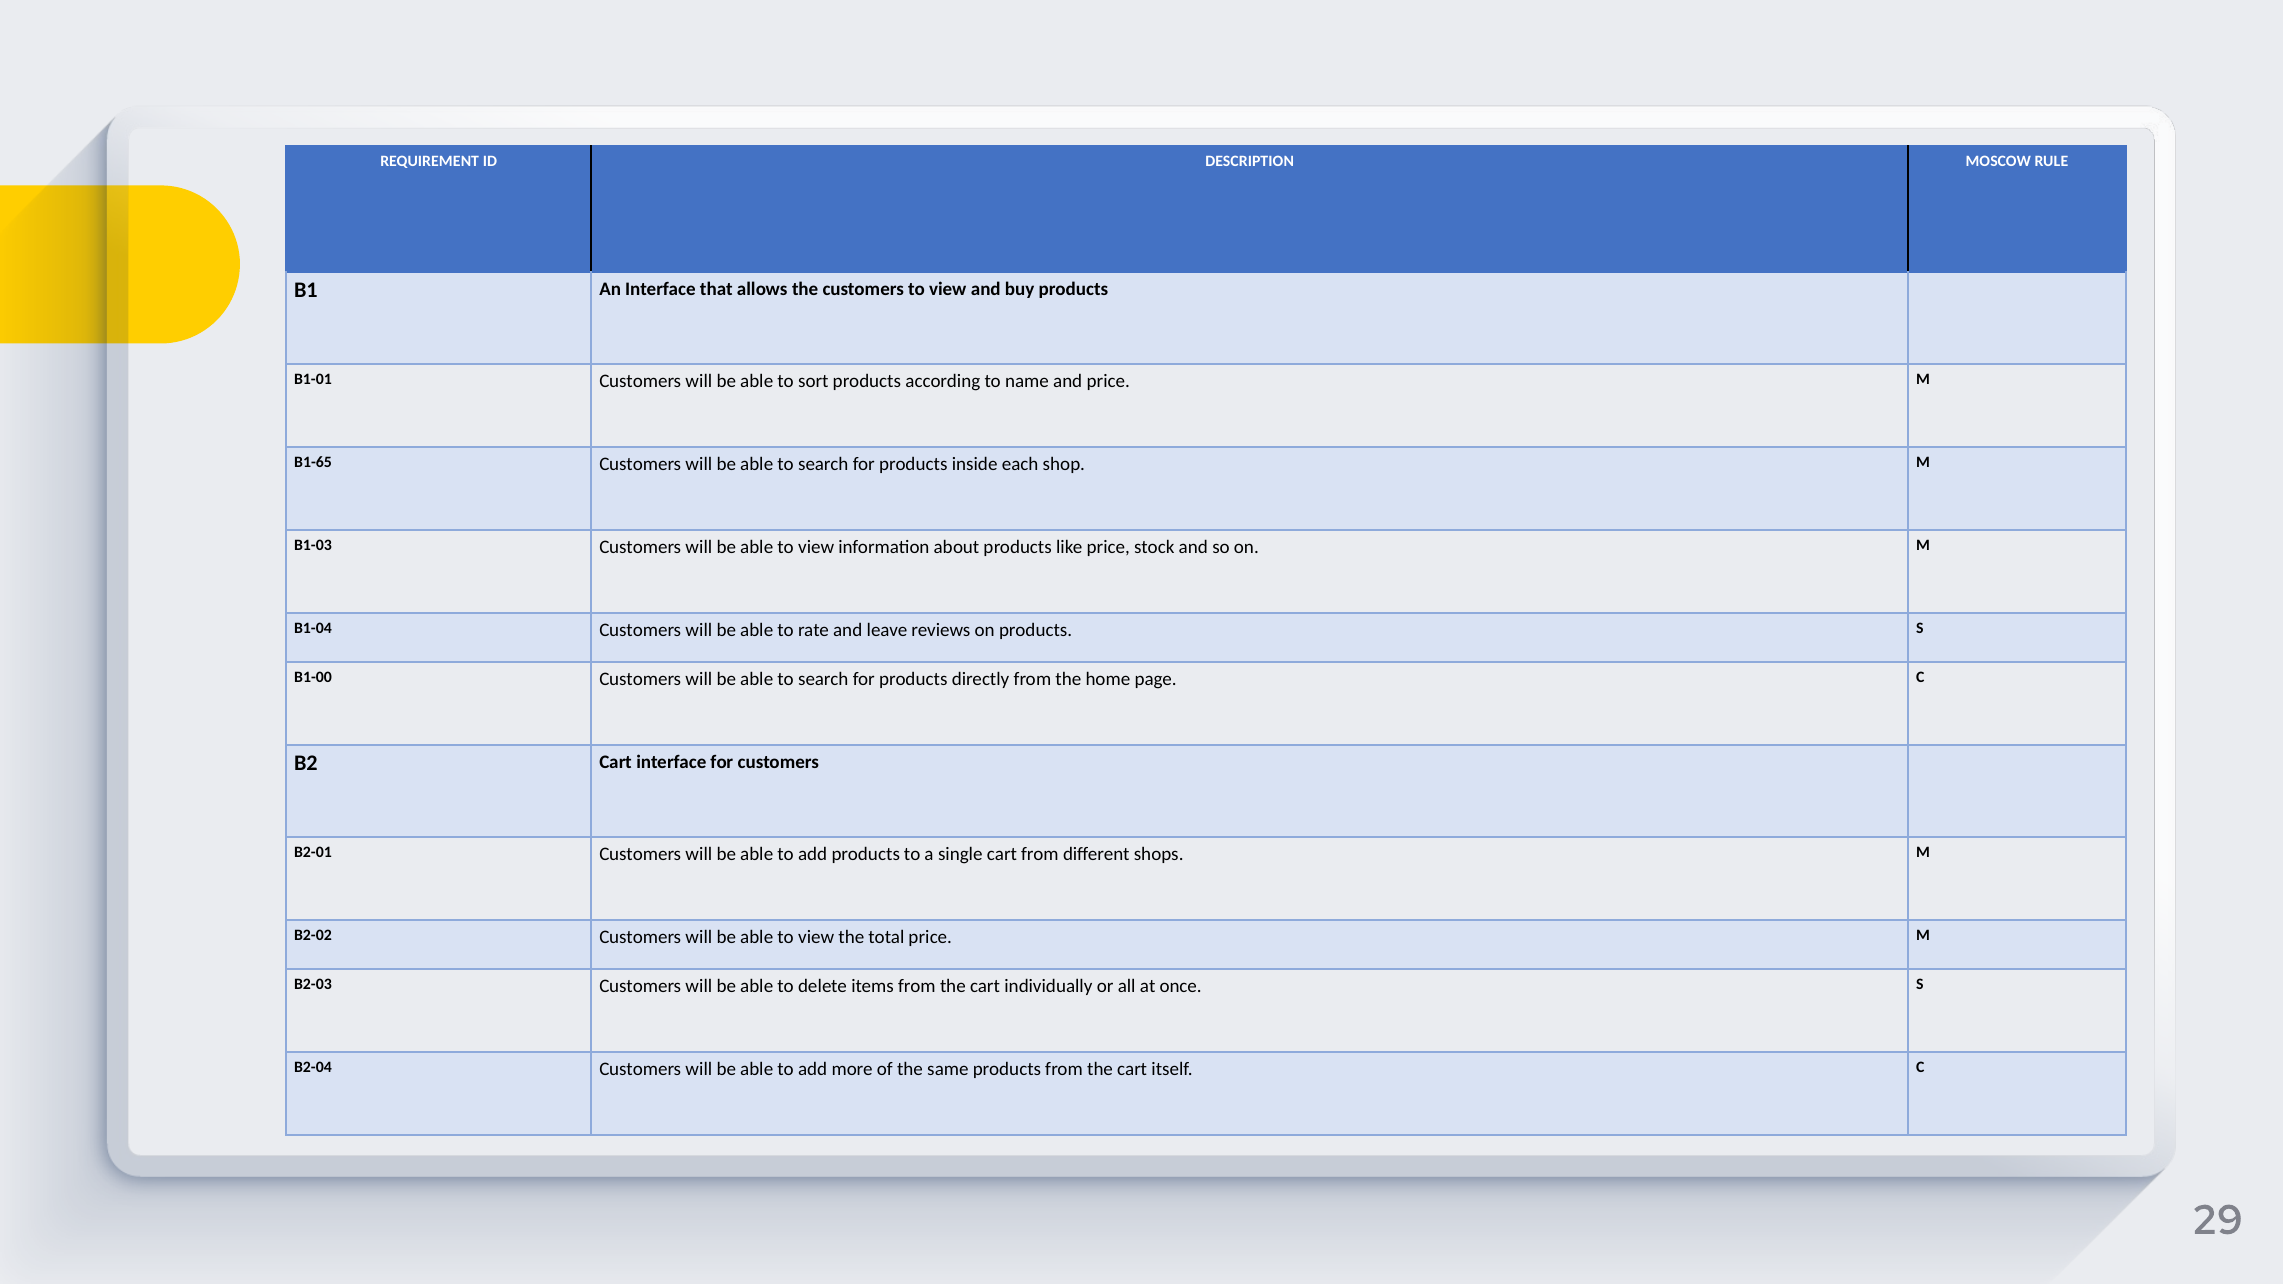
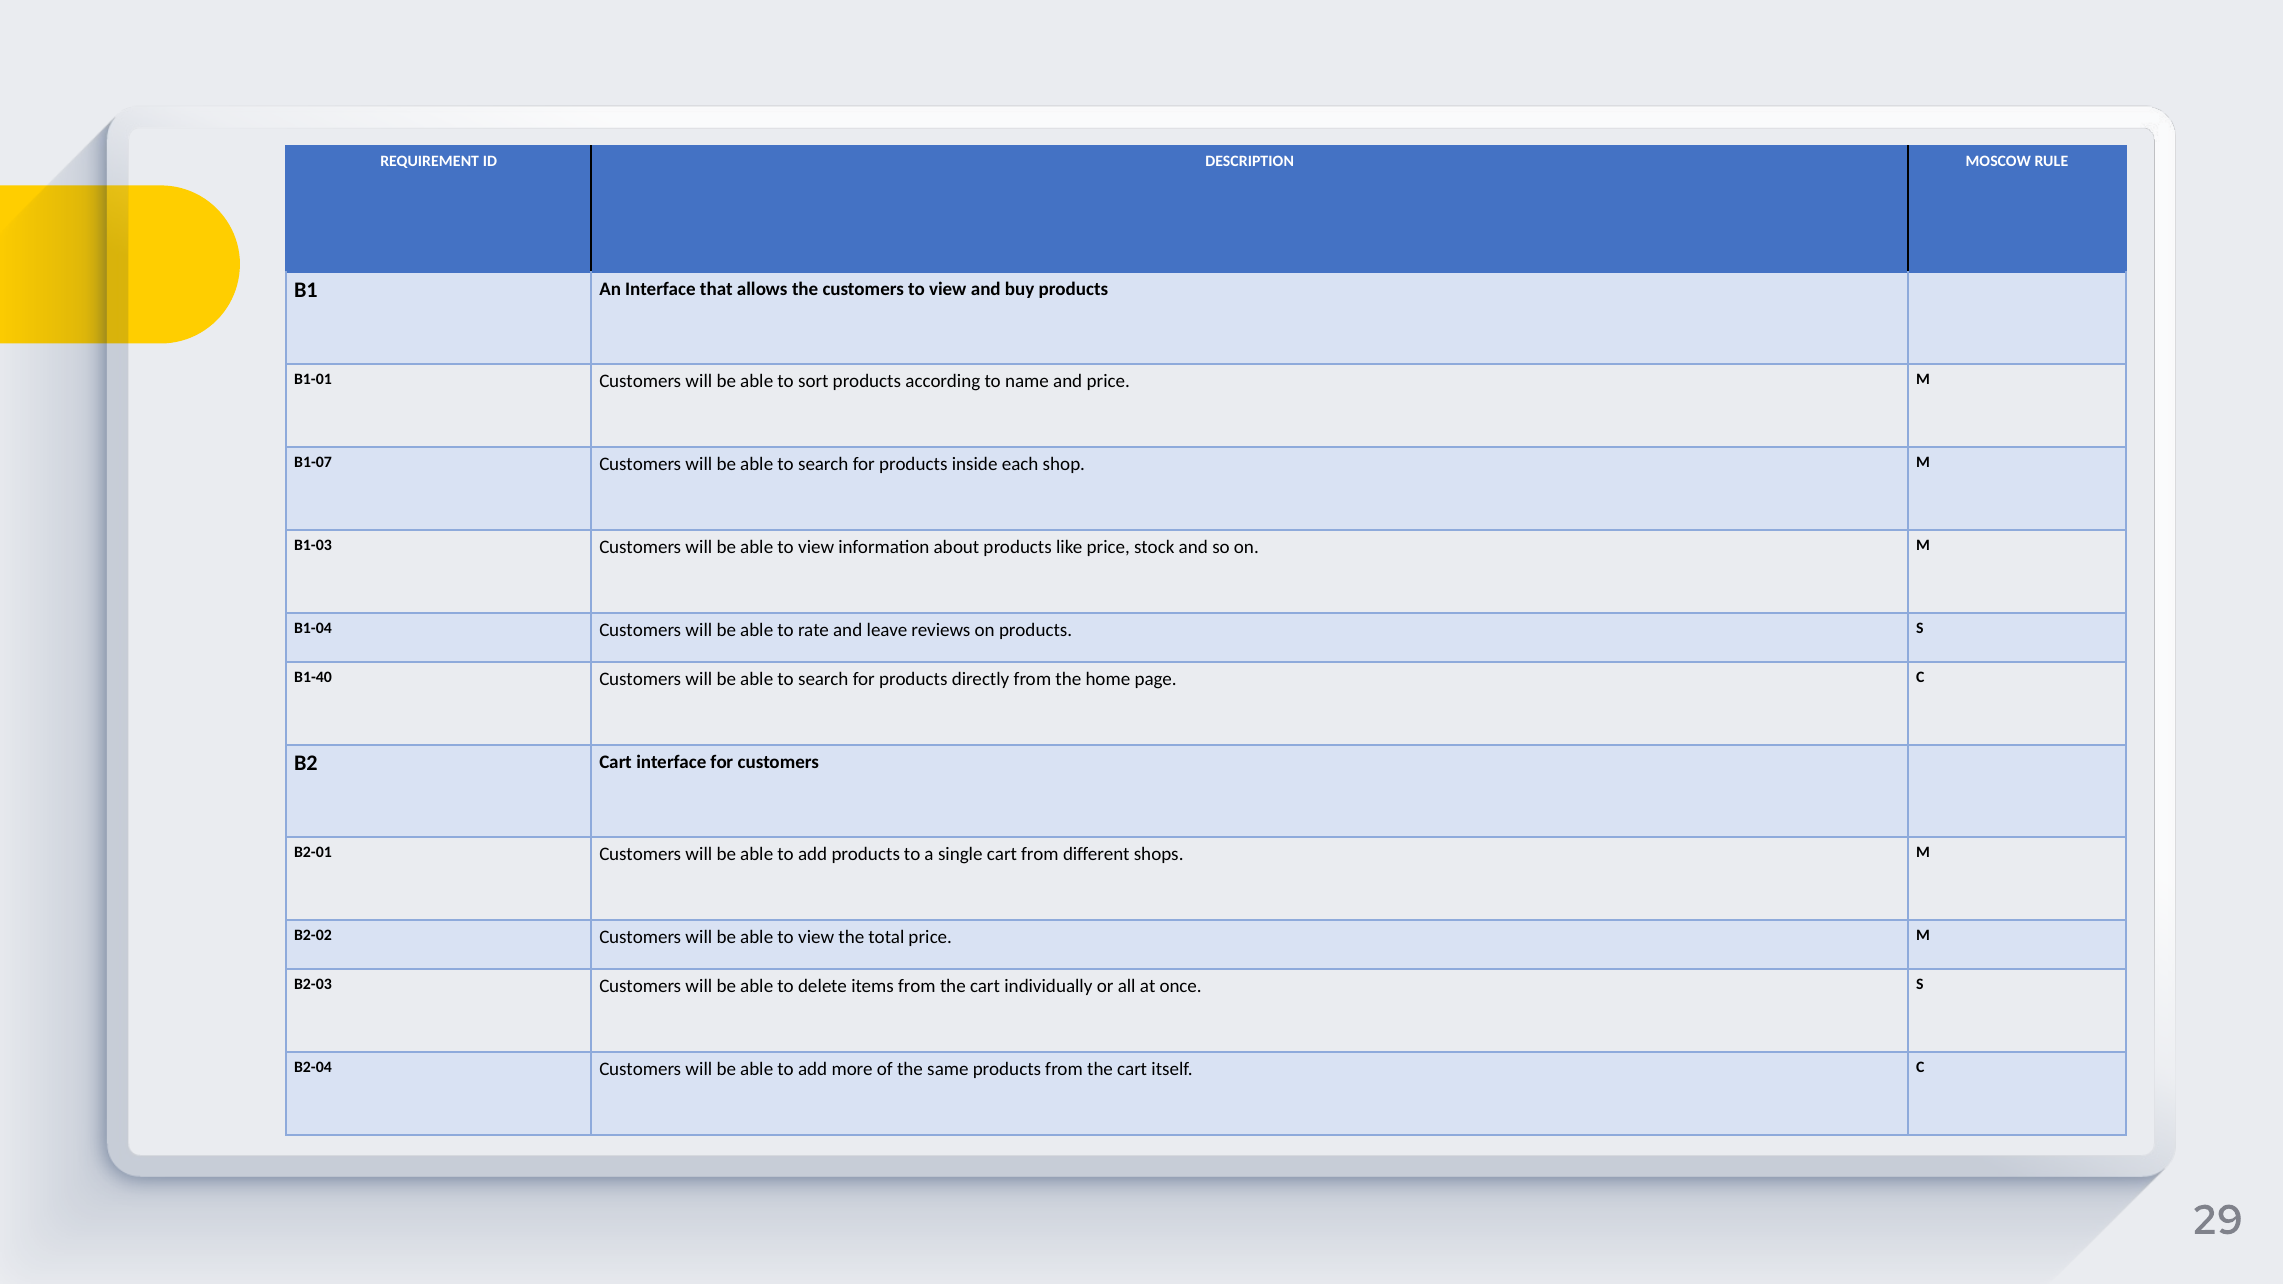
B1-65: B1-65 -> B1-07 (313, 463)
B1-00: B1-00 -> B1-40 (313, 677)
